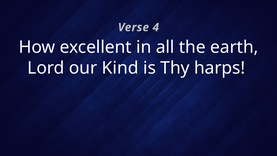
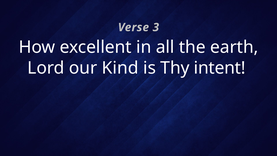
4: 4 -> 3 (156, 27)
harps: harps -> intent (220, 68)
